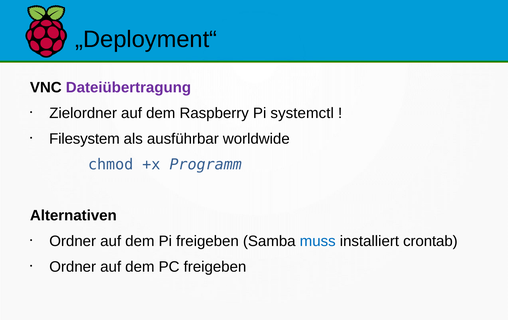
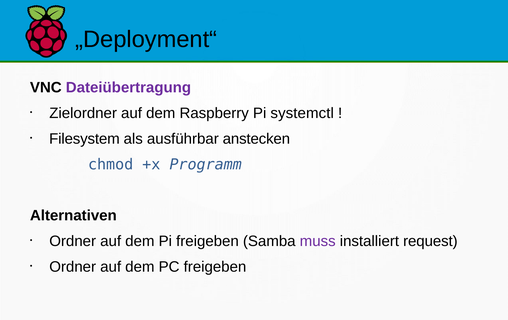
worldwide: worldwide -> anstecken (256, 139)
muss colour: blue -> purple (318, 241)
crontab: crontab -> request (430, 241)
